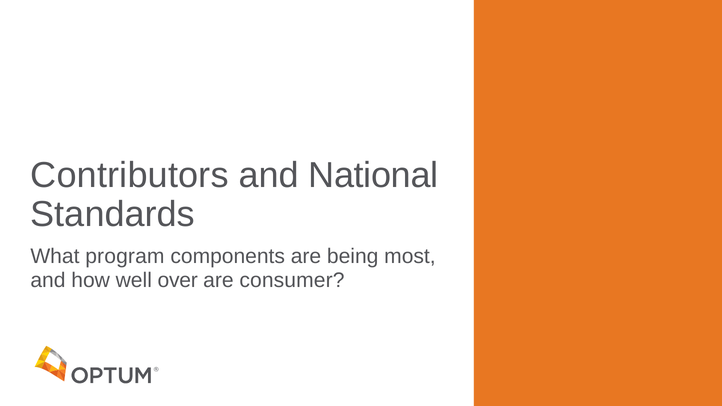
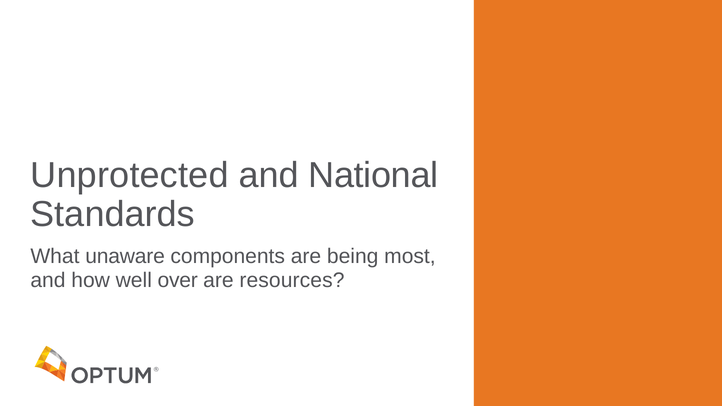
Contributors: Contributors -> Unprotected (130, 176)
program: program -> unaware (125, 256)
consumer: consumer -> resources (292, 280)
